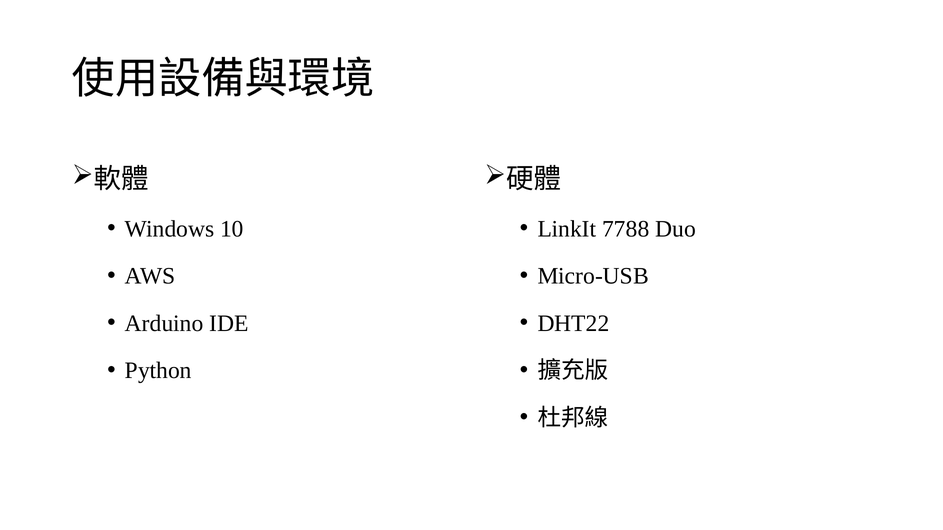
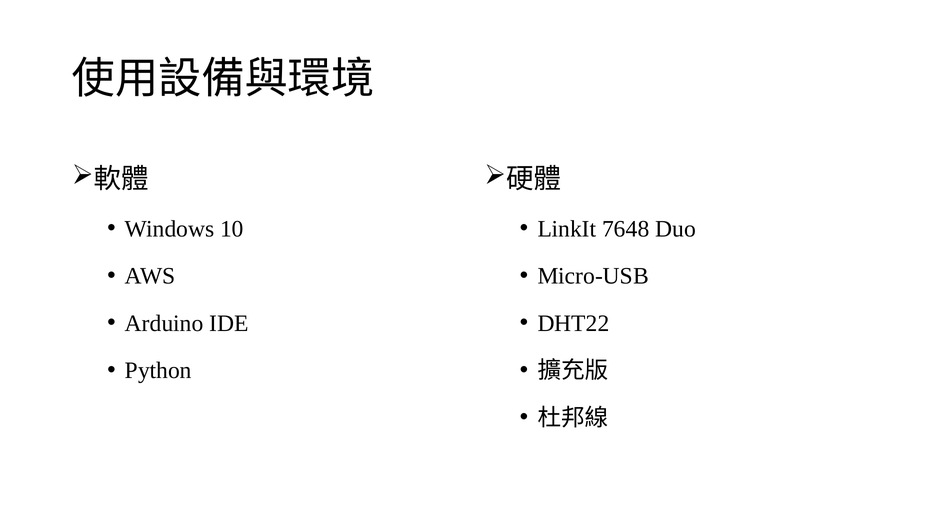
7788: 7788 -> 7648 (626, 229)
